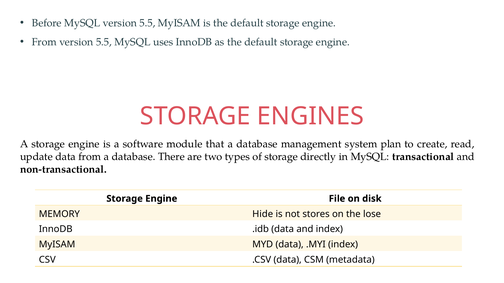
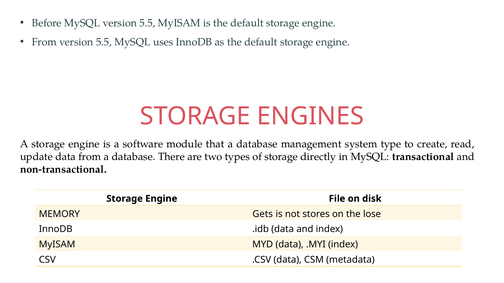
plan: plan -> type (391, 144)
Hide: Hide -> Gets (263, 214)
